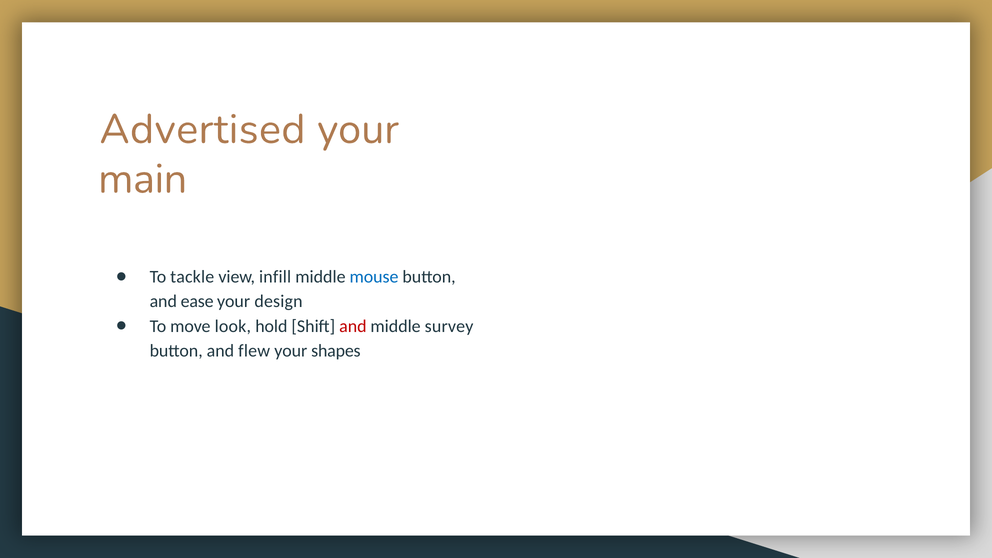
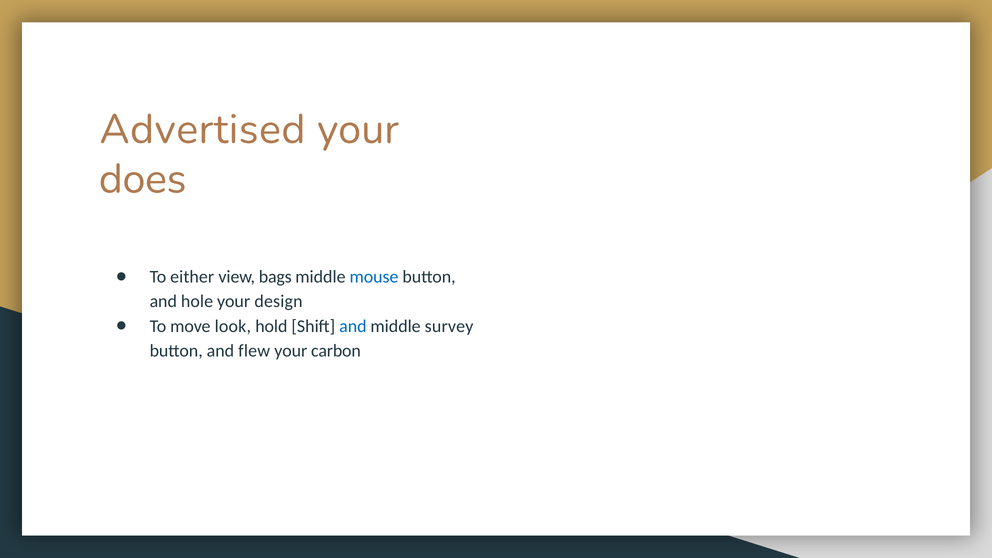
main: main -> does (143, 179)
tackle: tackle -> either (192, 277)
infill: infill -> bags (275, 277)
ease: ease -> hole (197, 301)
and colour: red -> blue (353, 326)
shapes: shapes -> carbon (336, 351)
